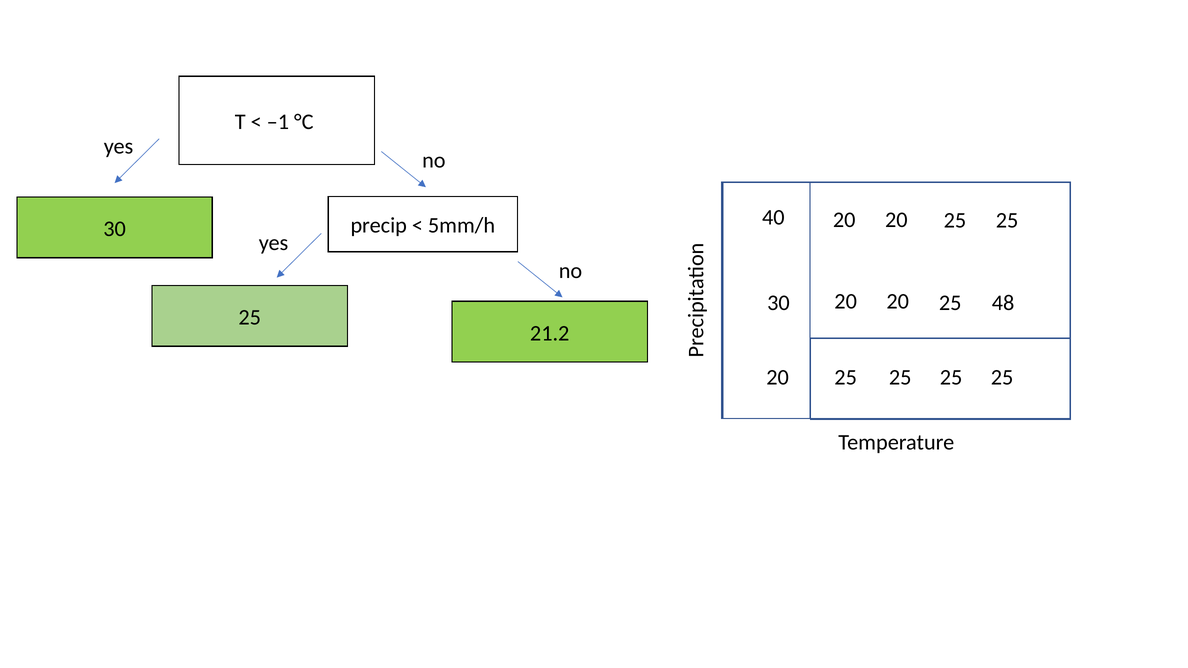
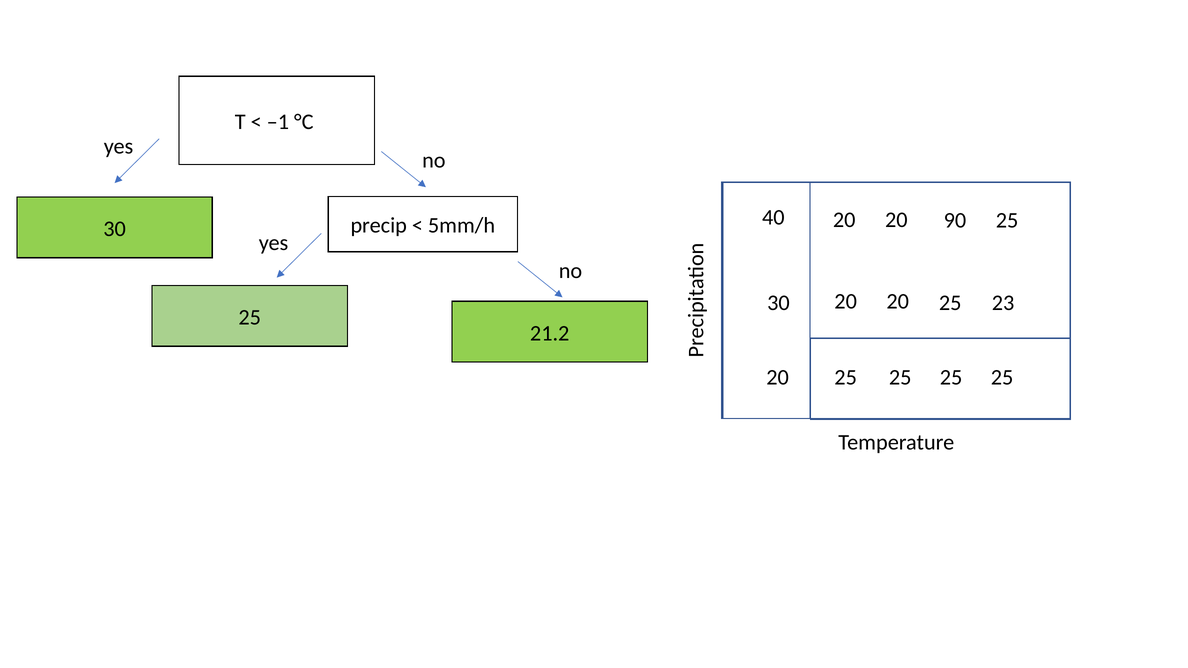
25: 25 -> 90 (955, 220)
48: 48 -> 23 (1003, 303)
